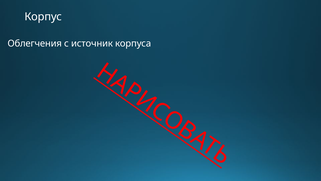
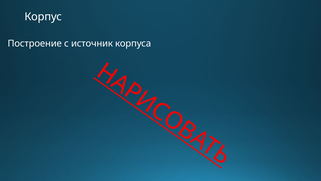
Облегчения: Облегчения -> Построение (35, 43)
